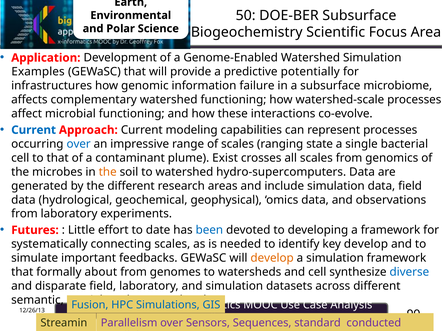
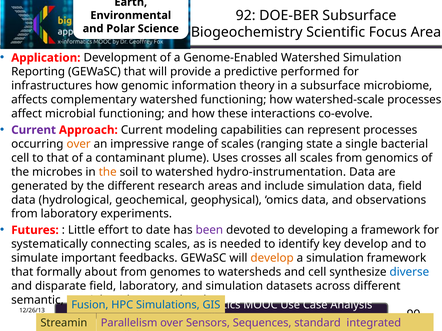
50: 50 -> 92 (246, 15)
Examples: Examples -> Reporting (38, 72)
potentially: potentially -> performed (310, 72)
failure: failure -> theory (257, 86)
Current colour: blue -> purple (34, 130)
over colour: blue -> orange (79, 144)
Exist: Exist -> Uses (225, 158)
hydro-supercomputers: hydro-supercomputers -> hydro-instrumentation (281, 172)
been colour: blue -> purple (209, 230)
conducted: conducted -> integrated (374, 323)
